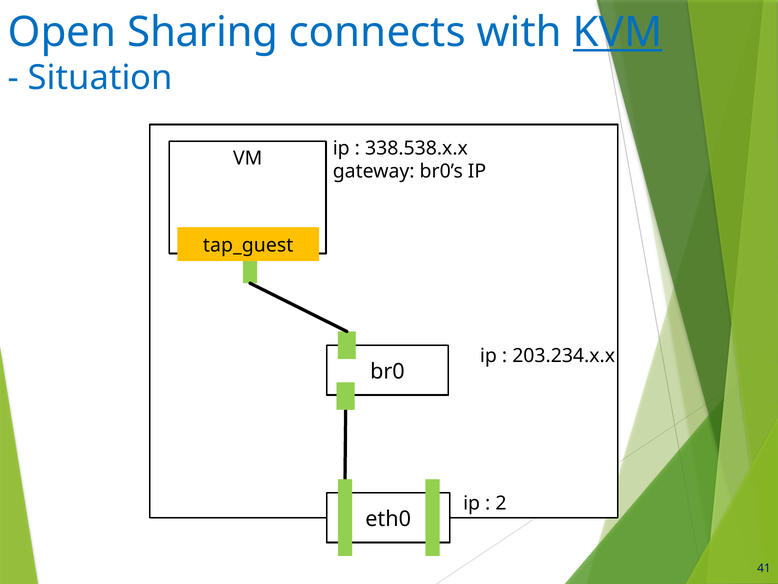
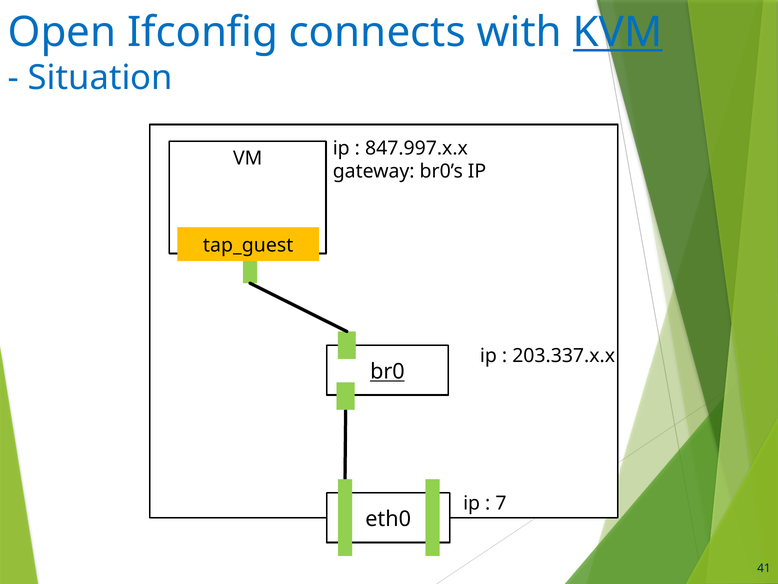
Sharing: Sharing -> Ifconfig (203, 32)
338.538.x.x: 338.538.x.x -> 847.997.x.x (416, 148)
203.234.x.x: 203.234.x.x -> 203.337.x.x (564, 356)
br0 underline: none -> present (387, 371)
2: 2 -> 7 (501, 503)
